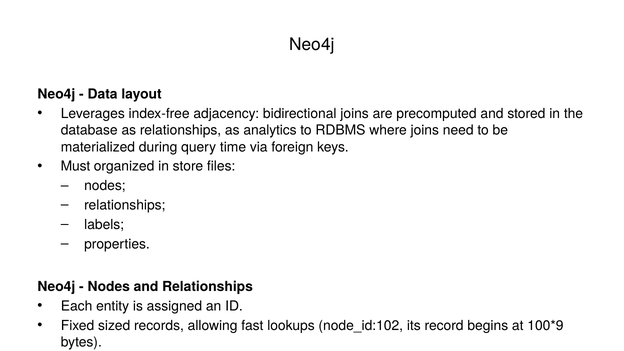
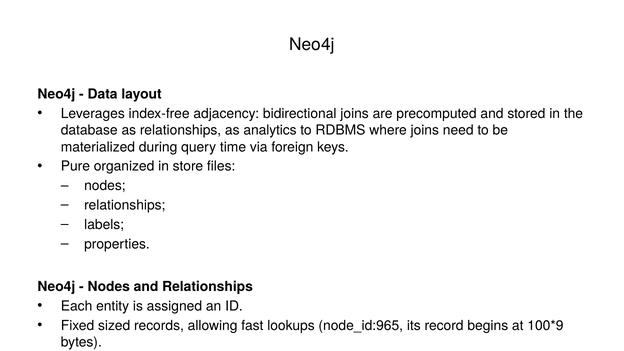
Must: Must -> Pure (75, 166)
node_id:102: node_id:102 -> node_id:965 (361, 325)
